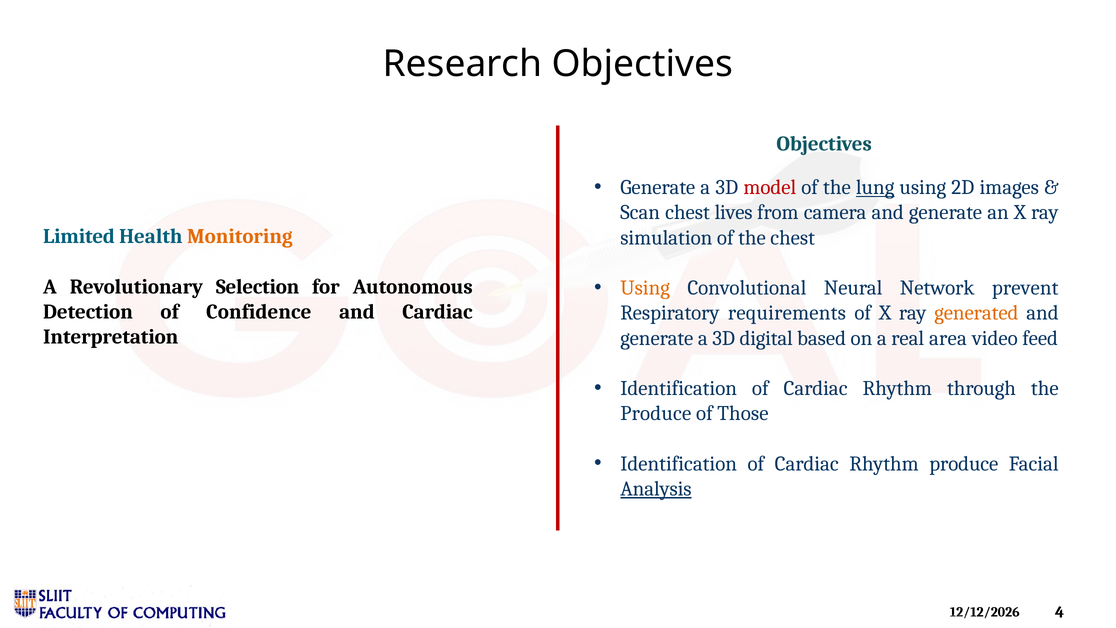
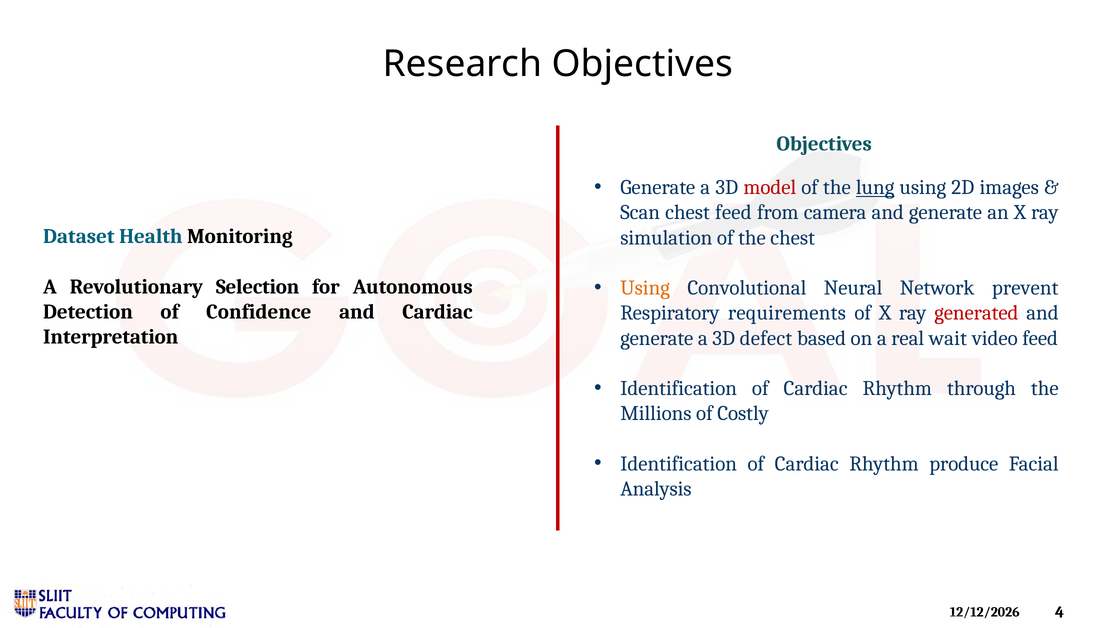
chest lives: lives -> feed (733, 212)
Limited: Limited -> Dataset (79, 236)
Monitoring colour: orange -> black (240, 236)
generated colour: orange -> red (976, 313)
digital: digital -> defect (766, 338)
area: area -> wait (948, 338)
Produce: Produce -> Millions (656, 413)
Those: Those -> Costly (743, 413)
Analysis underline: present -> none (656, 489)
